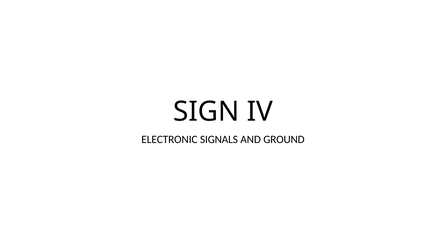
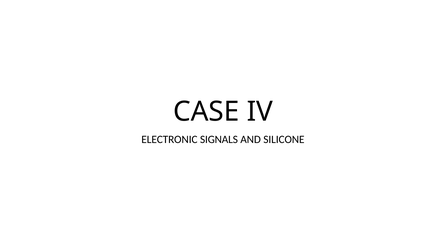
SIGN: SIGN -> CASE (206, 111)
GROUND: GROUND -> SILICONE (284, 139)
